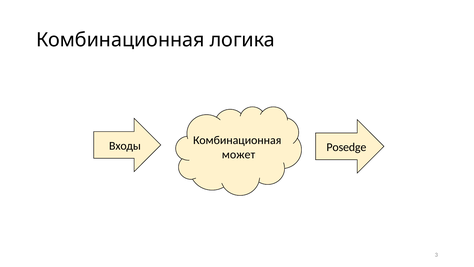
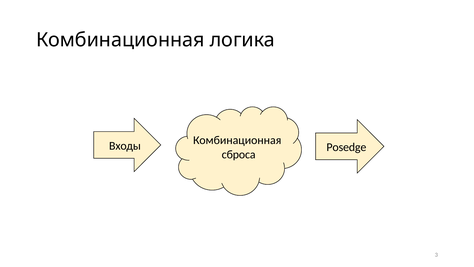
может: может -> сброса (239, 154)
